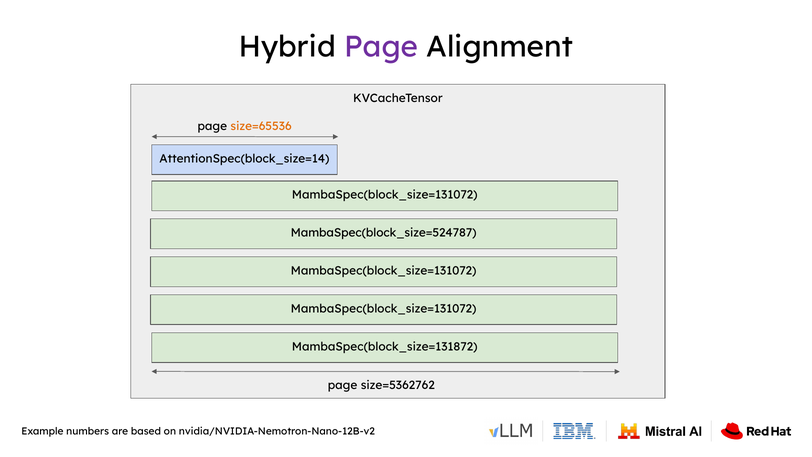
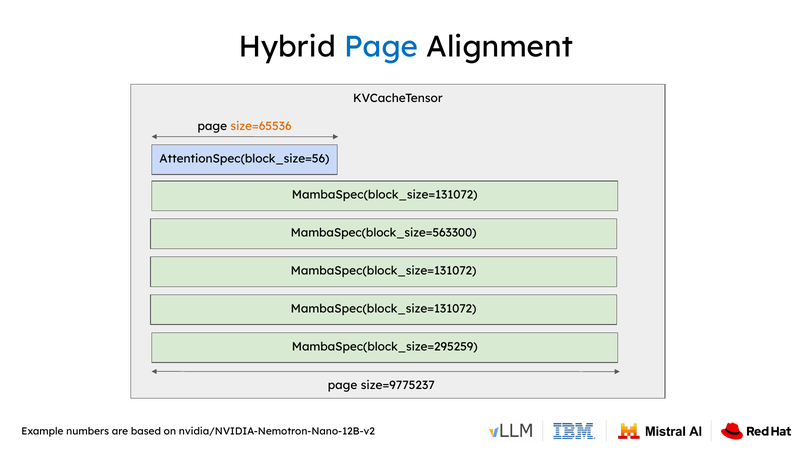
Page colour: purple -> blue (381, 47)
AttentionSpec(block_size=14: AttentionSpec(block_size=14 -> AttentionSpec(block_size=56 (244, 159)
MambaSpec(block_size=524787: MambaSpec(block_size=524787 -> MambaSpec(block_size=563300 (384, 233)
MambaSpec(block_size=131872: MambaSpec(block_size=131872 -> MambaSpec(block_size=295259 (385, 347)
size=5362762: size=5362762 -> size=9775237 (398, 385)
